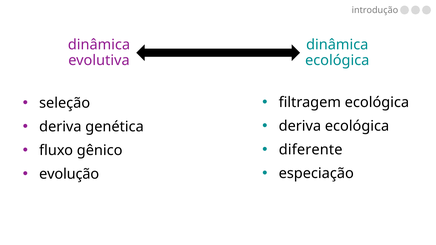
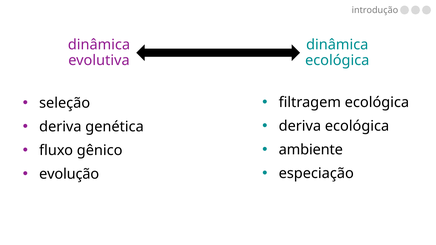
diferente: diferente -> ambiente (311, 150)
